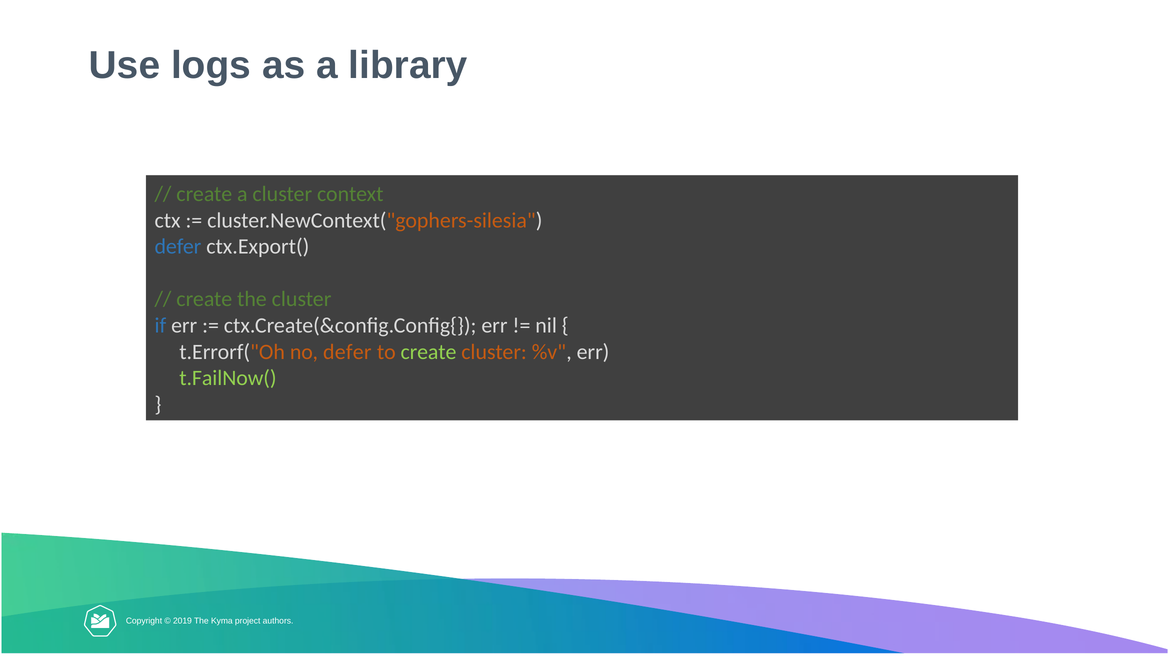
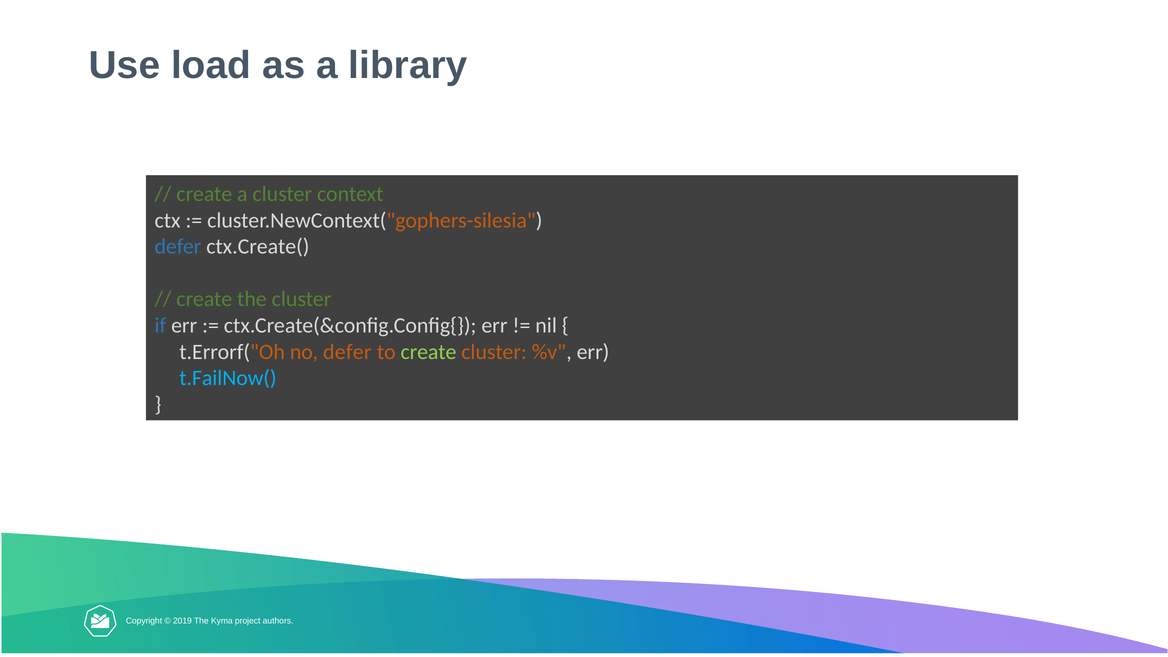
logs: logs -> load (211, 65)
ctx.Export(: ctx.Export( -> ctx.Create( (258, 247)
t.FailNow( colour: light green -> light blue (228, 378)
